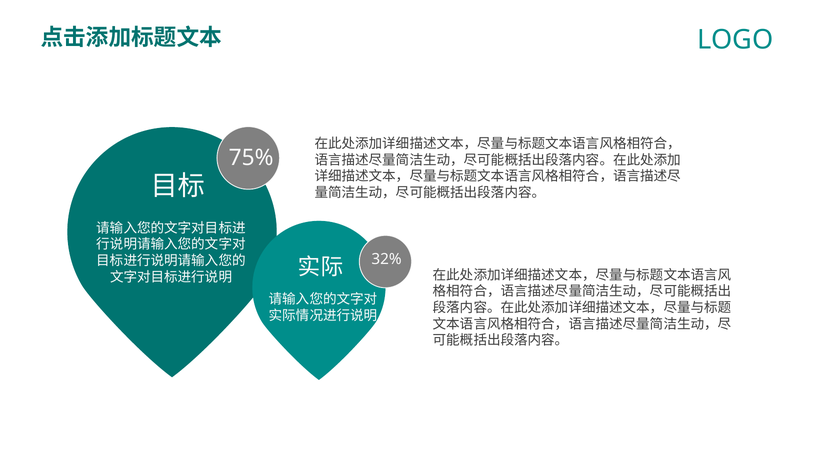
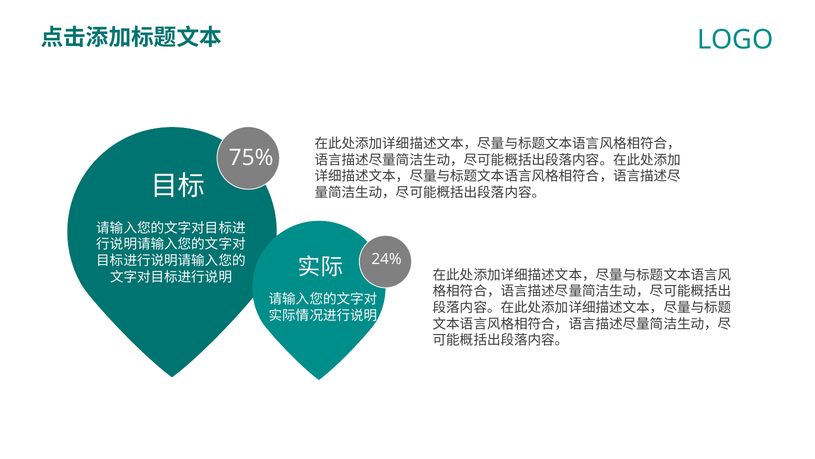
32%: 32% -> 24% (387, 259)
